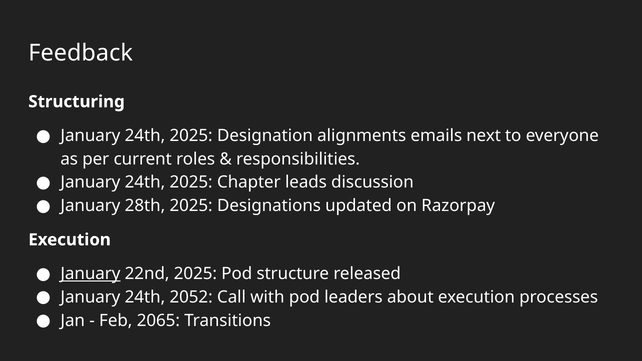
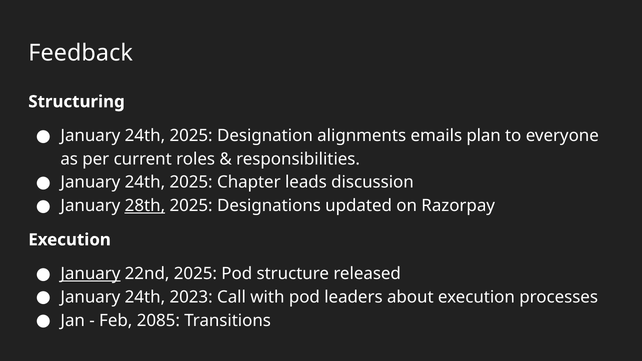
next: next -> plan (484, 136)
28th underline: none -> present (145, 206)
2052: 2052 -> 2023 (191, 297)
2065: 2065 -> 2085 (158, 321)
